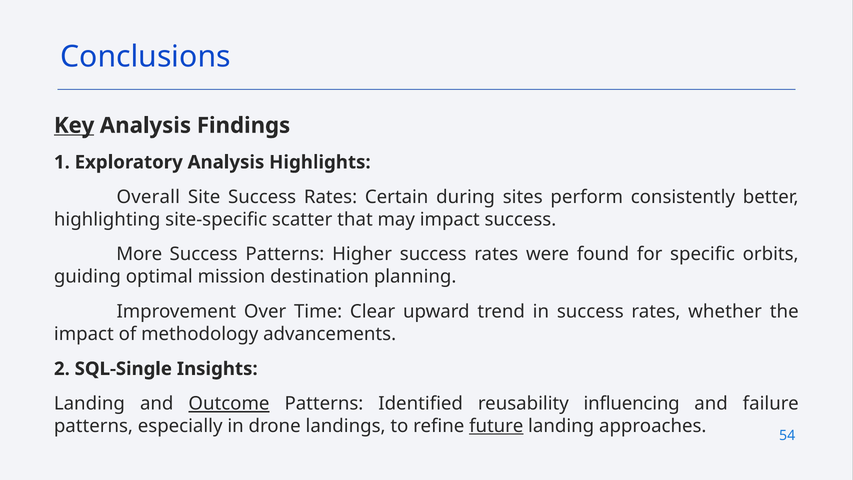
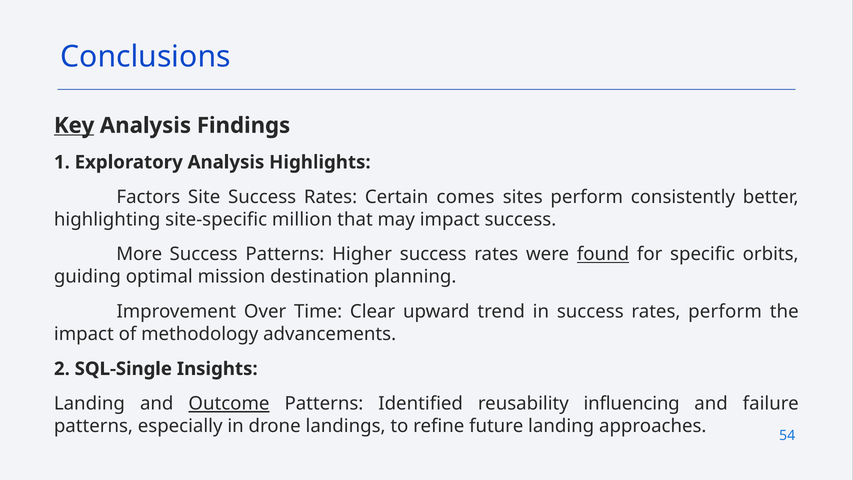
Overall: Overall -> Factors (148, 197)
during: during -> comes (466, 197)
scatter: scatter -> million (302, 219)
found underline: none -> present (603, 254)
rates whether: whether -> perform (725, 311)
future underline: present -> none (496, 426)
